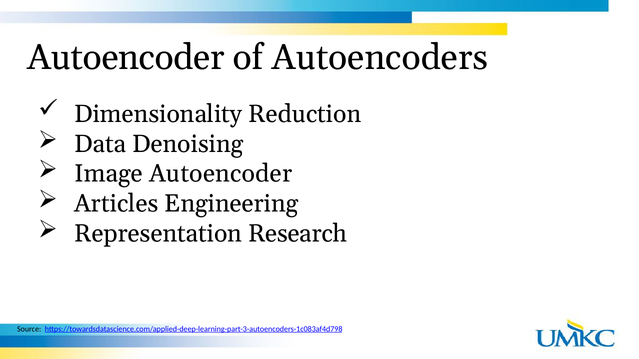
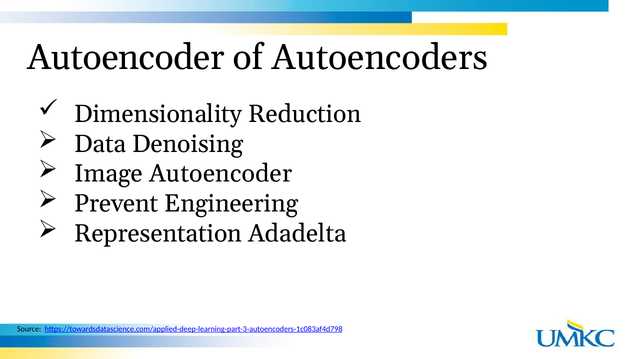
Articles: Articles -> Prevent (116, 204)
Research: Research -> Adadelta (297, 234)
